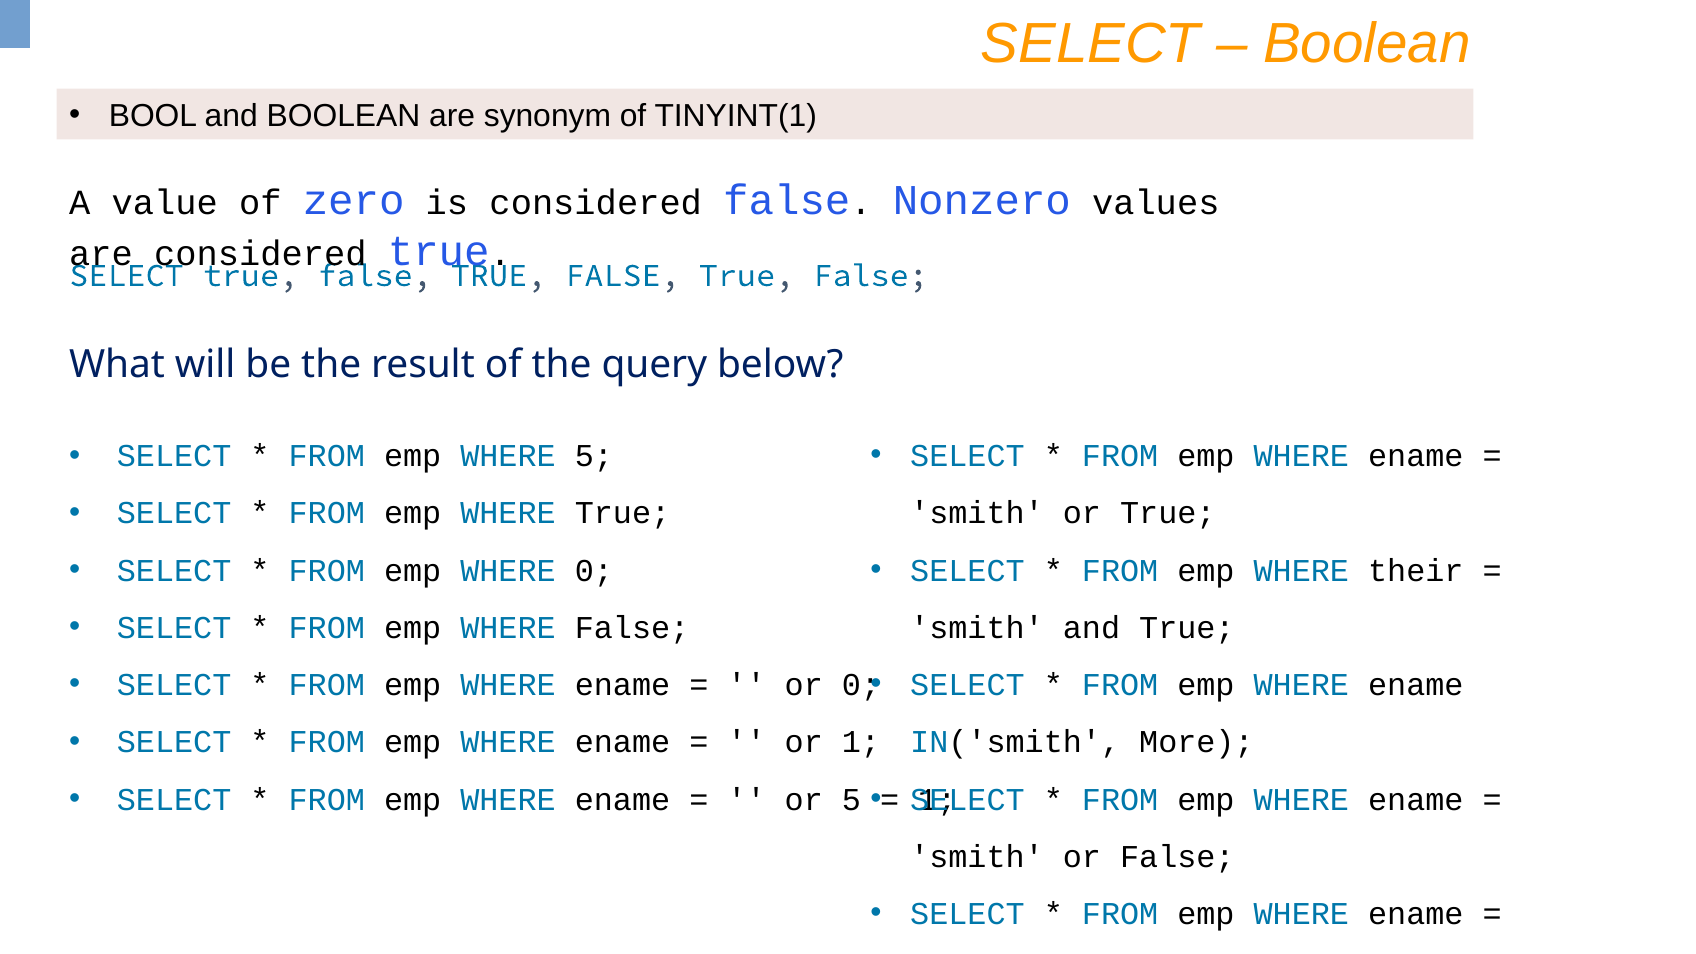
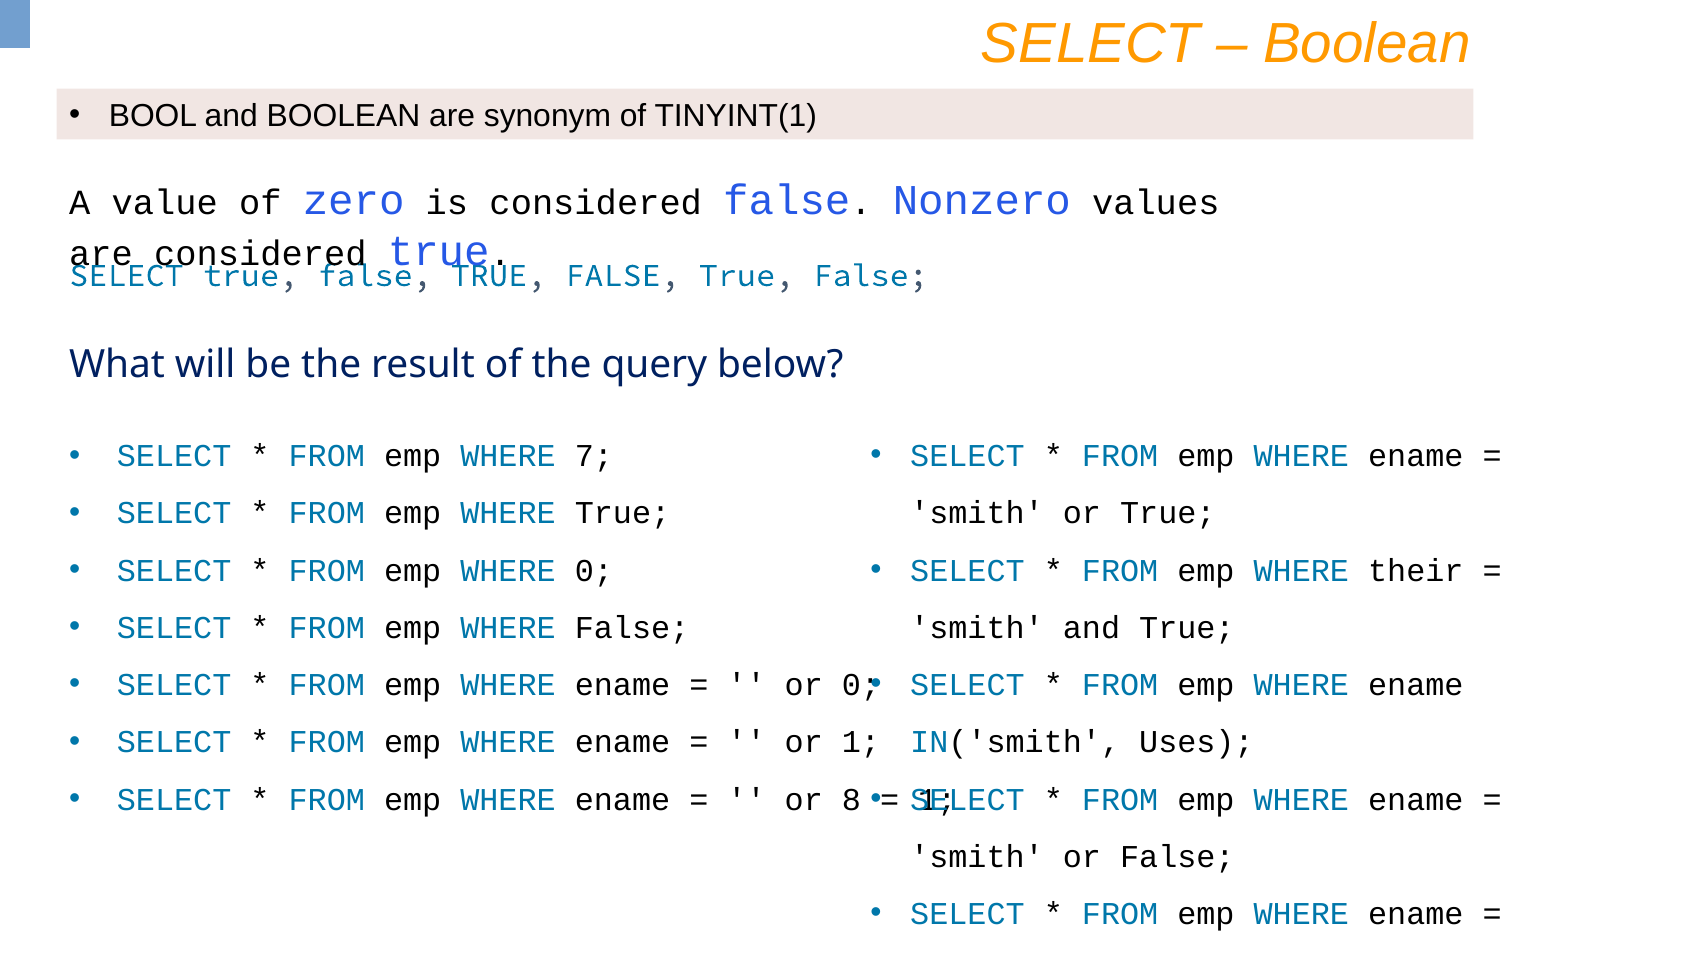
WHERE 5: 5 -> 7 (594, 456)
More: More -> Uses (1196, 742)
or 5: 5 -> 8 (851, 800)
